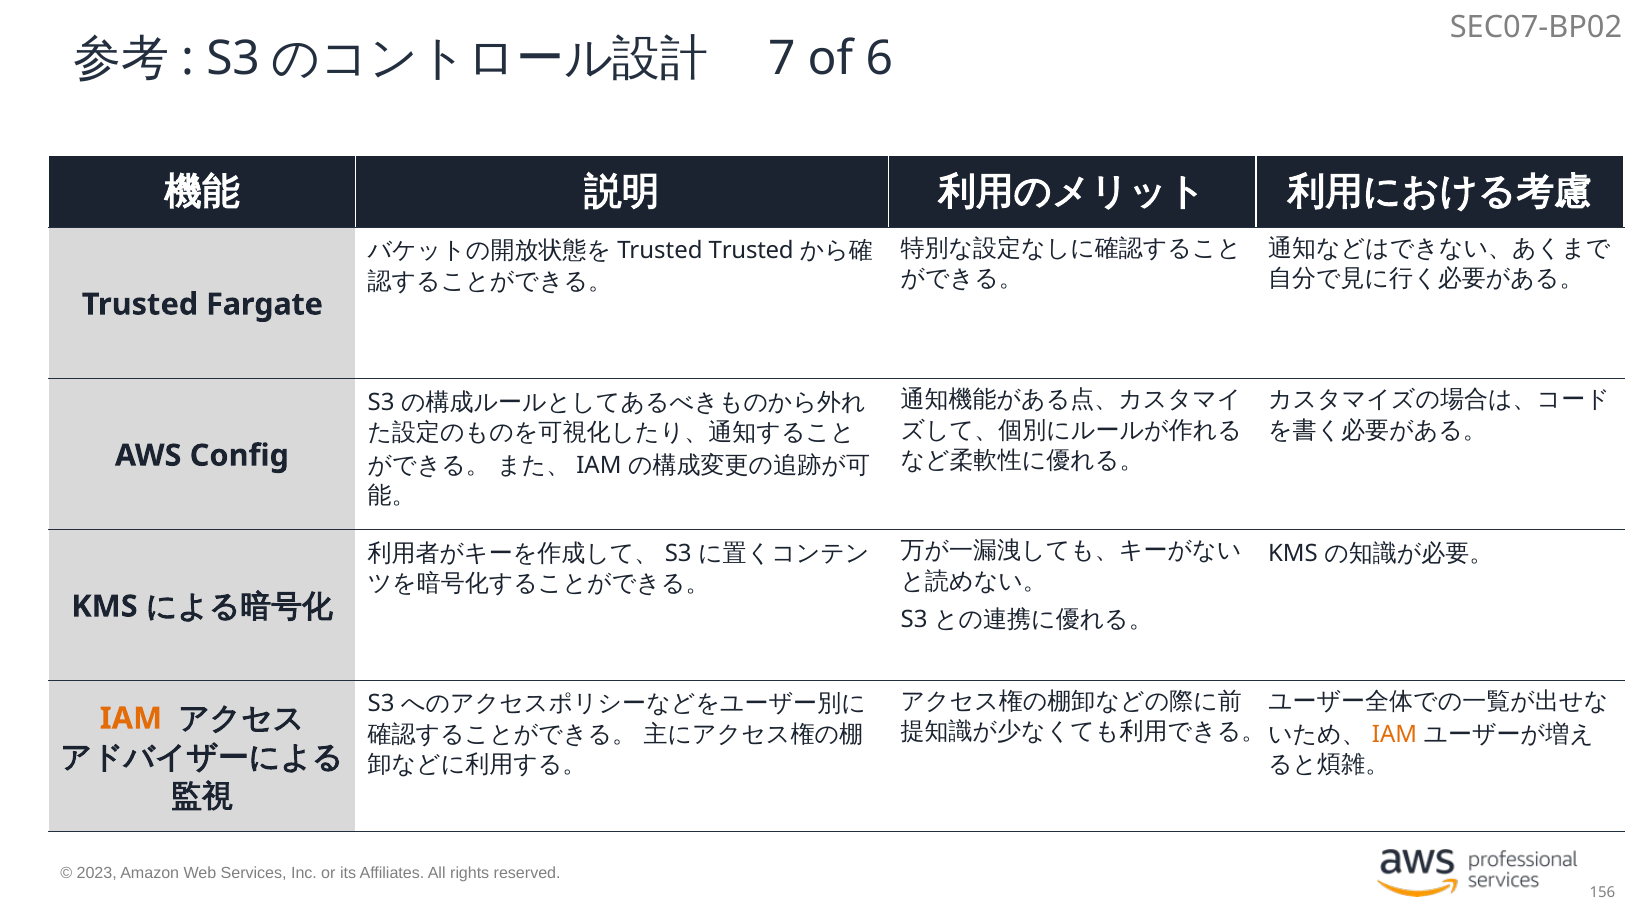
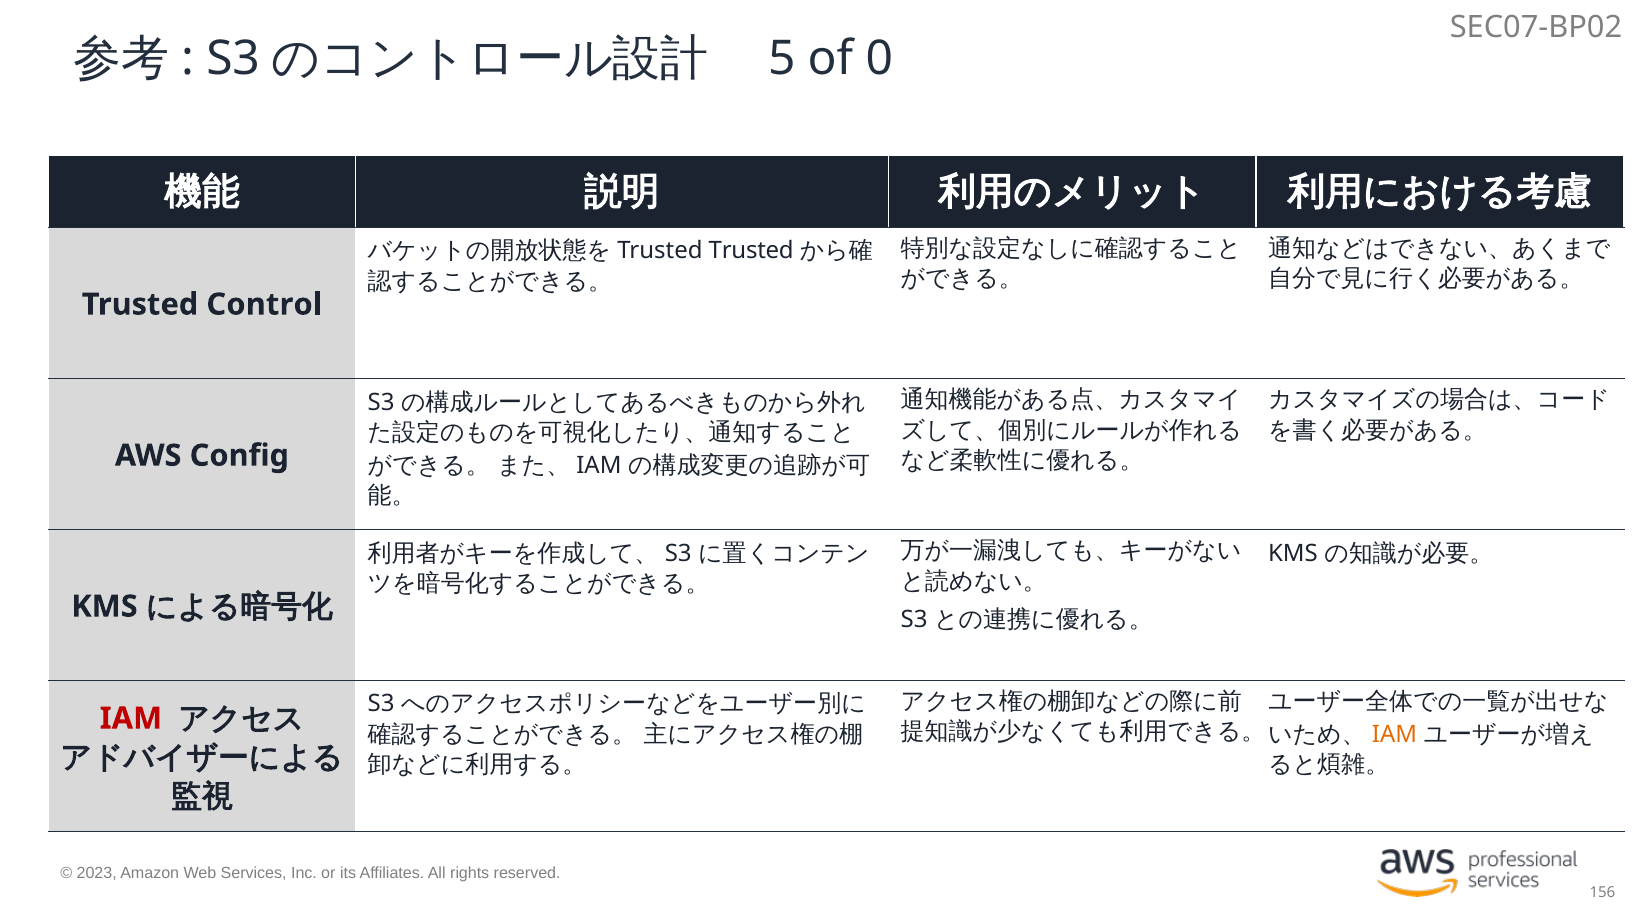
7: 7 -> 5 (782, 59)
6: 6 -> 0 (879, 59)
Fargate: Fargate -> Control (264, 304)
IAM colour: orange -> red (131, 719)
